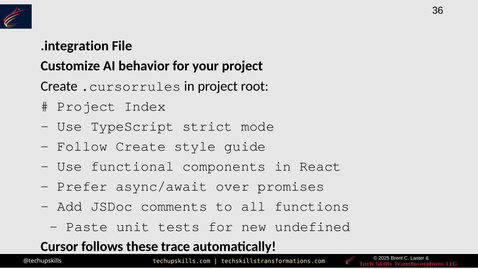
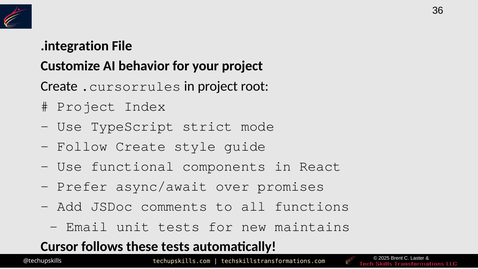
Paste: Paste -> Email (87, 226)
undefined: undefined -> maintains (313, 226)
these trace: trace -> tests (175, 246)
